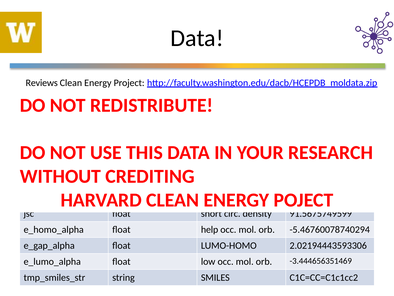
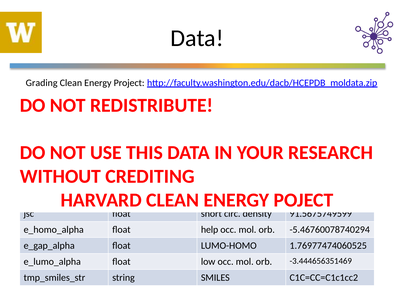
Reviews: Reviews -> Grading (42, 83)
2.02194443593306: 2.02194443593306 -> 1.76977474060525 (328, 245)
